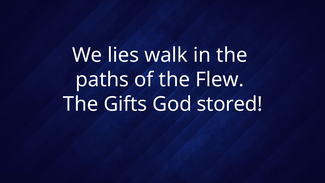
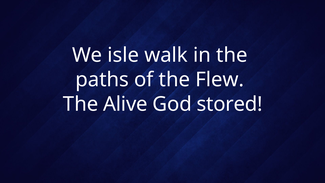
lies: lies -> isle (123, 55)
Gifts: Gifts -> Alive (125, 104)
